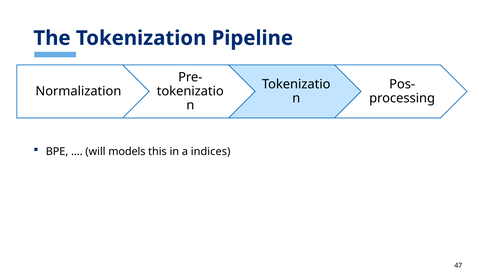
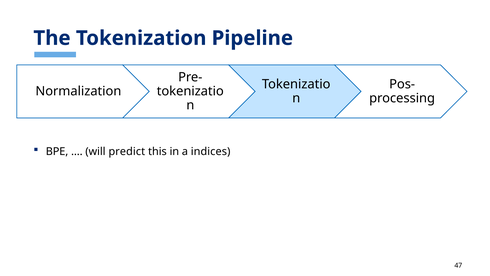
models: models -> predict (127, 151)
